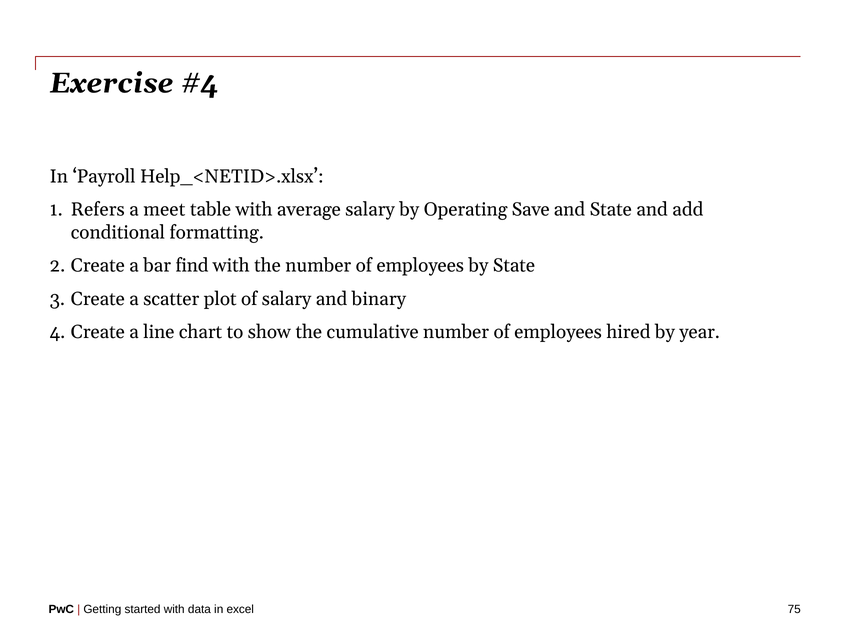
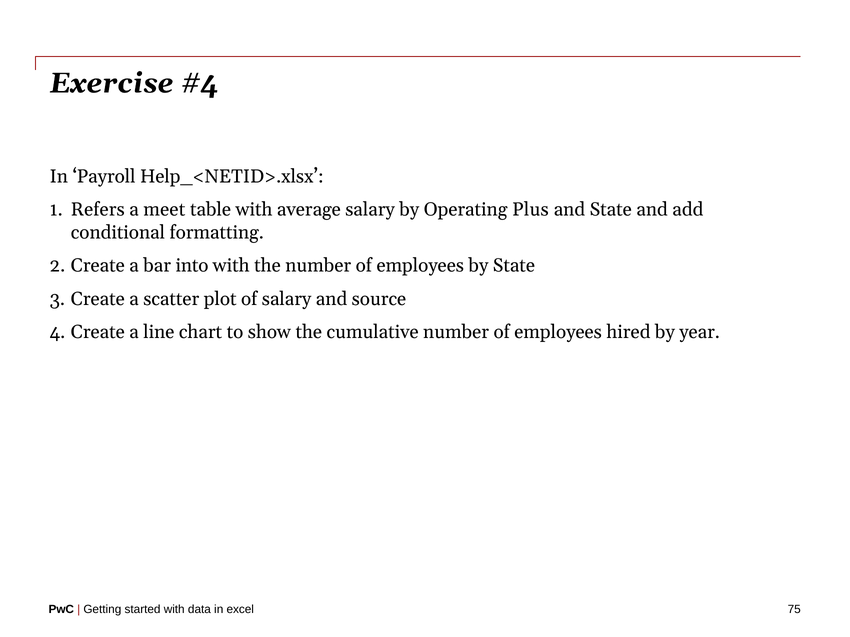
Save: Save -> Plus (530, 210)
find: find -> into (192, 266)
binary: binary -> source (379, 299)
